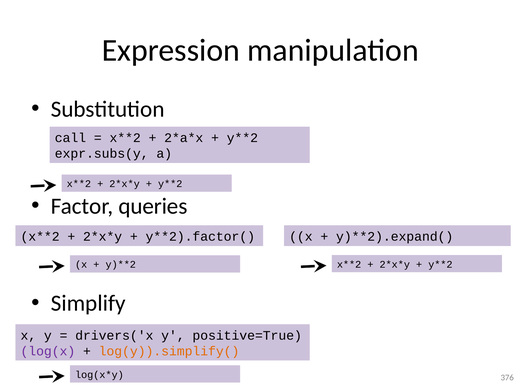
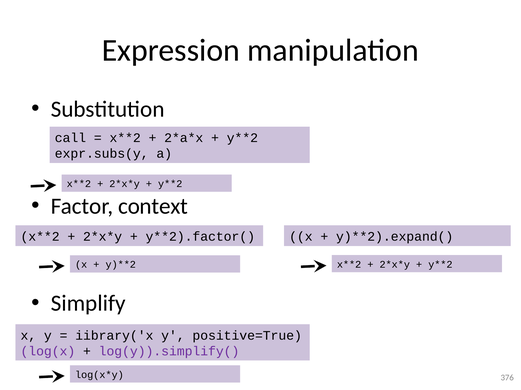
queries: queries -> context (153, 207)
drivers('x: drivers('x -> iibrary('x (114, 336)
log(y)).simplify( colour: orange -> purple (169, 352)
